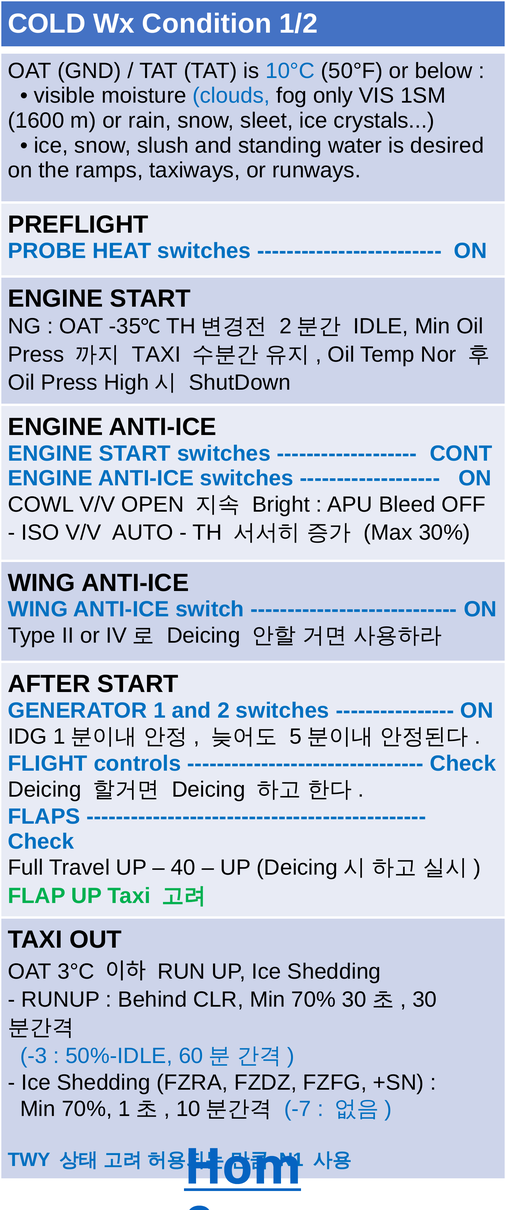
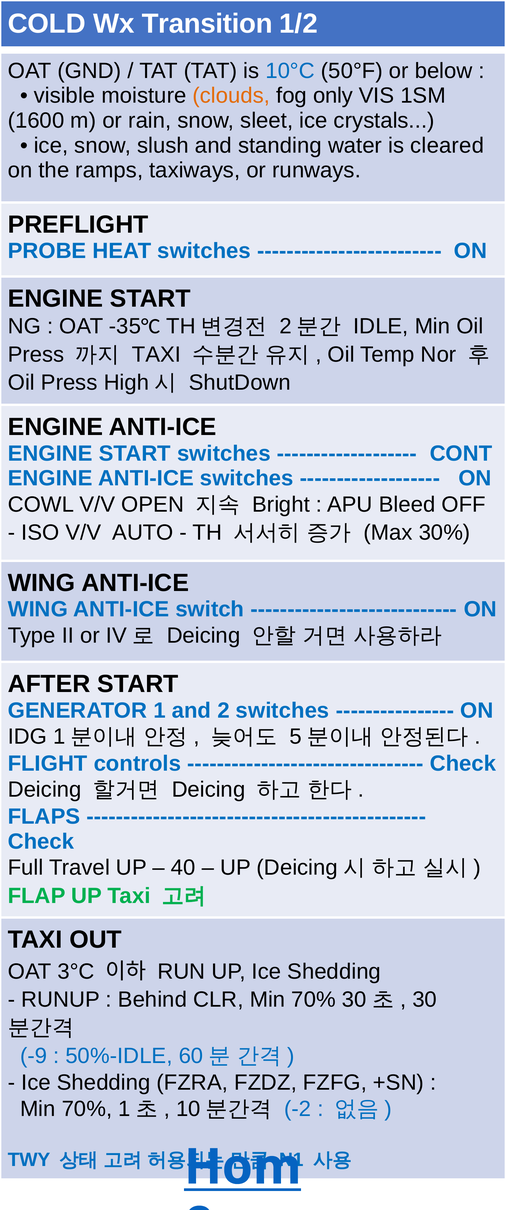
Condition: Condition -> Transition (207, 24)
clouds colour: blue -> orange (231, 96)
desired: desired -> cleared (447, 145)
-3: -3 -> -9 (34, 1056)
-7: -7 -> -2 (298, 1109)
